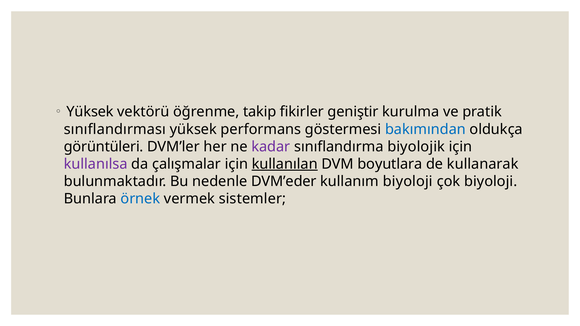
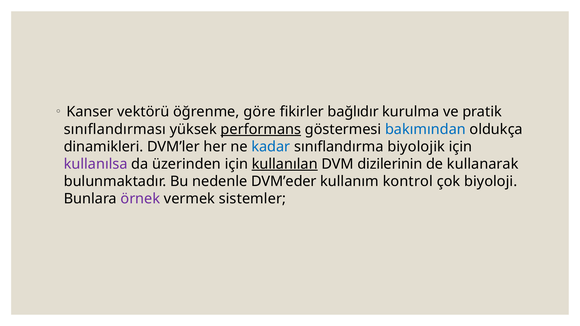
Yüksek: Yüksek -> Kanser (90, 112)
takip: takip -> göre (260, 112)
geniştir: geniştir -> bağlıdır (353, 112)
performans underline: none -> present (261, 129)
görüntüleri: görüntüleri -> dinamikleri (104, 147)
kadar colour: purple -> blue (271, 147)
çalışmalar: çalışmalar -> üzerinden (187, 164)
boyutlara: boyutlara -> dizilerinin (390, 164)
kullanım biyoloji: biyoloji -> kontrol (408, 182)
örnek colour: blue -> purple (140, 199)
